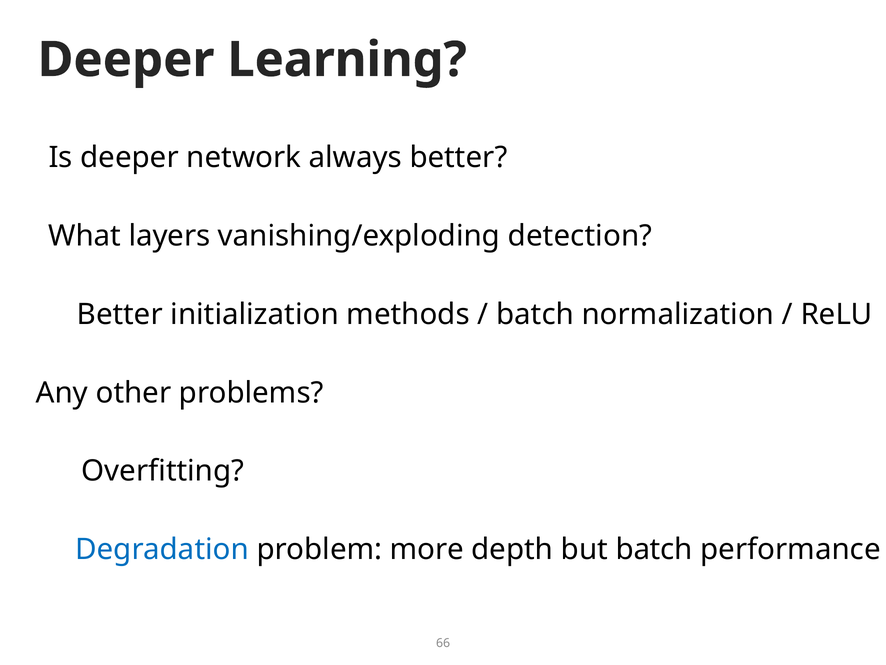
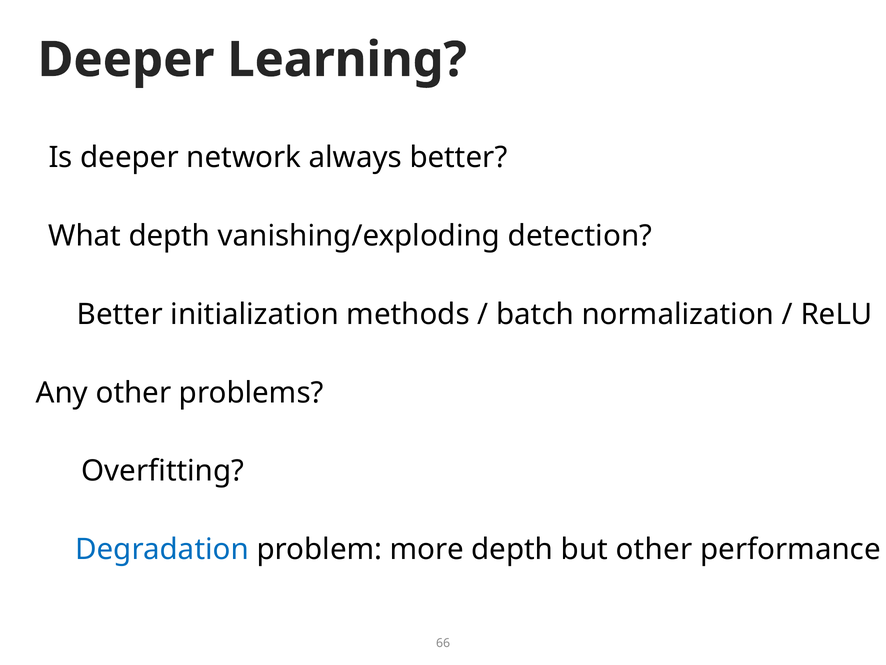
What layers: layers -> depth (169, 236)
but batch: batch -> other (654, 549)
